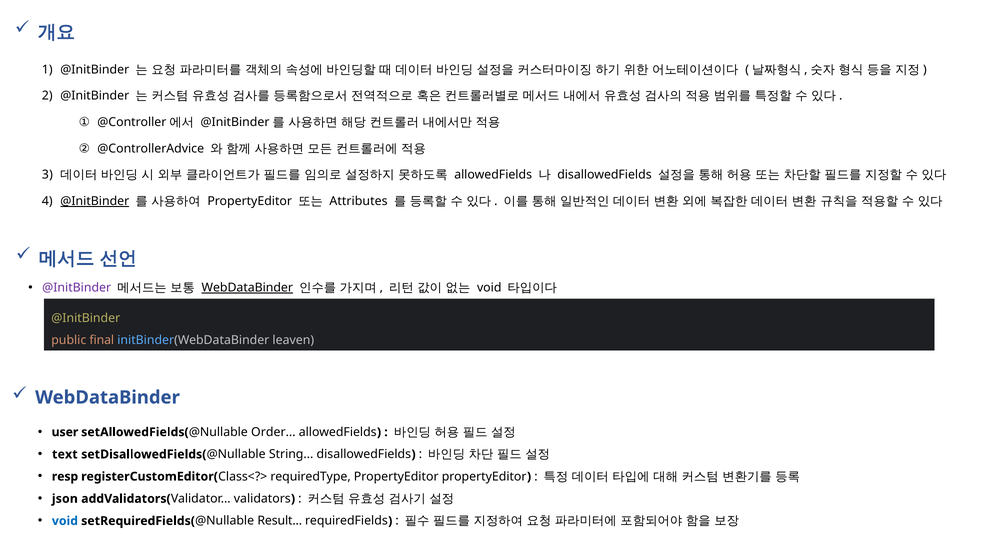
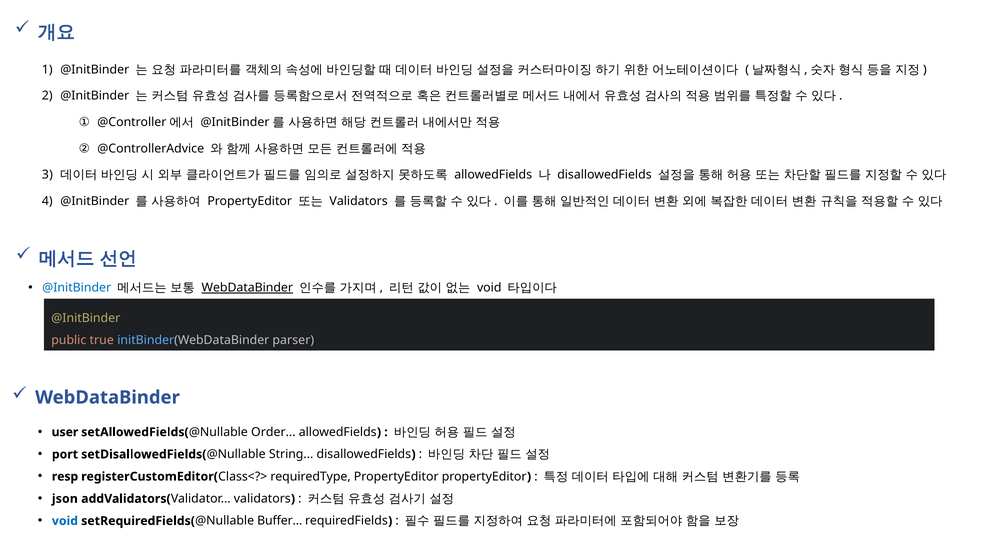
@InitBinder underline: present -> none (95, 201)
Attributes: Attributes -> Validators (359, 201)
@InitBinder colour: purple -> blue (77, 288)
final: final -> true (102, 340)
leaven: leaven -> parser (293, 340)
text: text -> port (65, 454)
Result: Result -> Buffer (280, 521)
